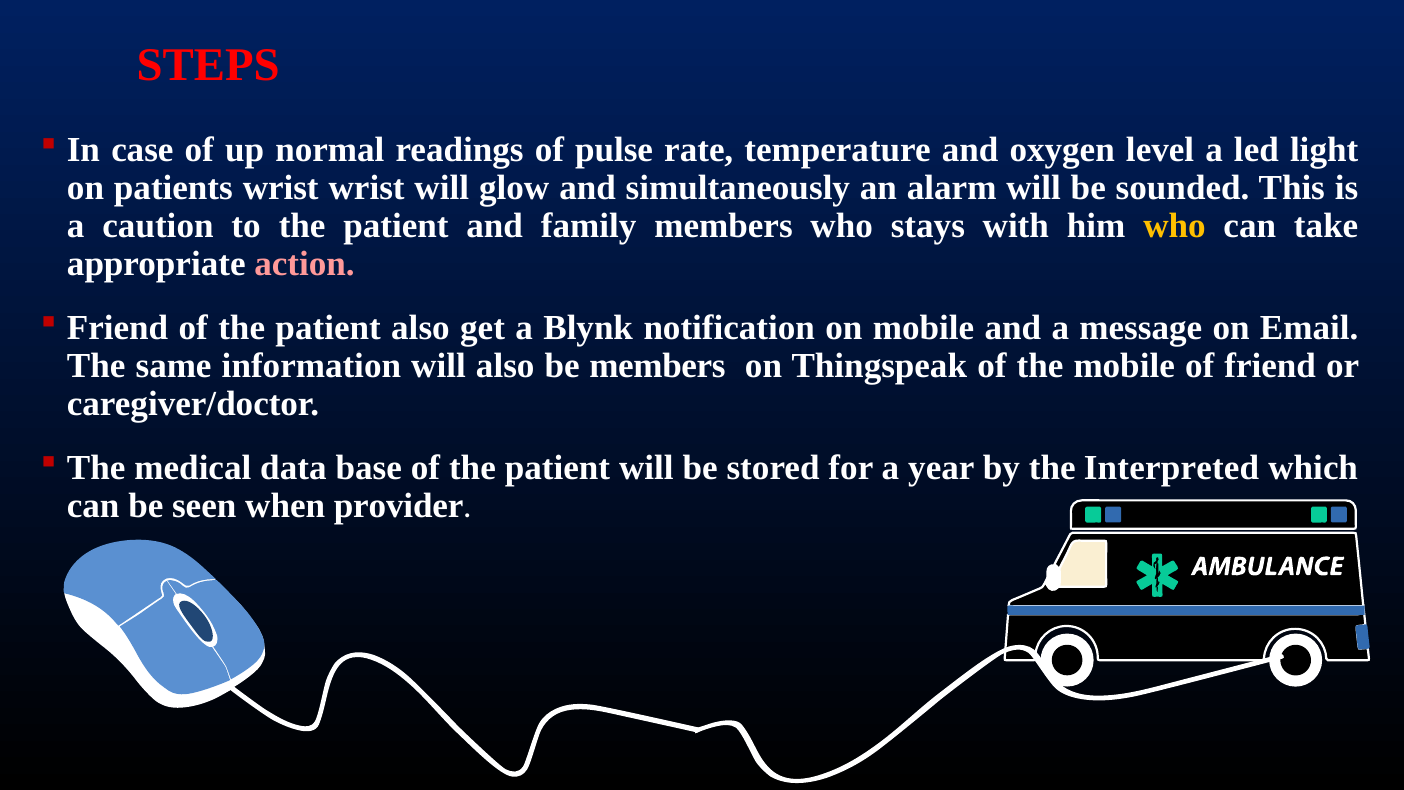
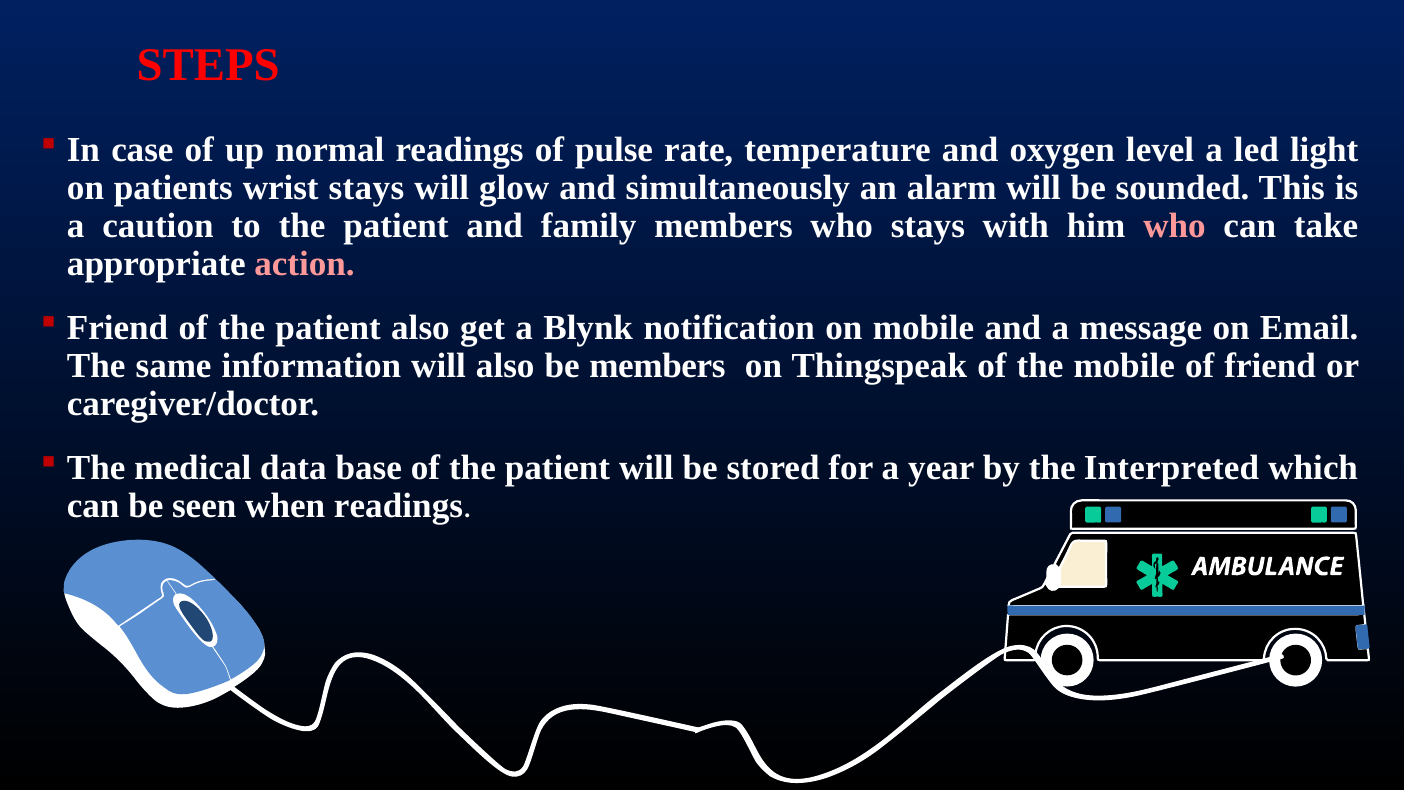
wrist wrist: wrist -> stays (366, 188)
who colour: yellow -> pink (1174, 226)
when provider: provider -> readings (398, 505)
